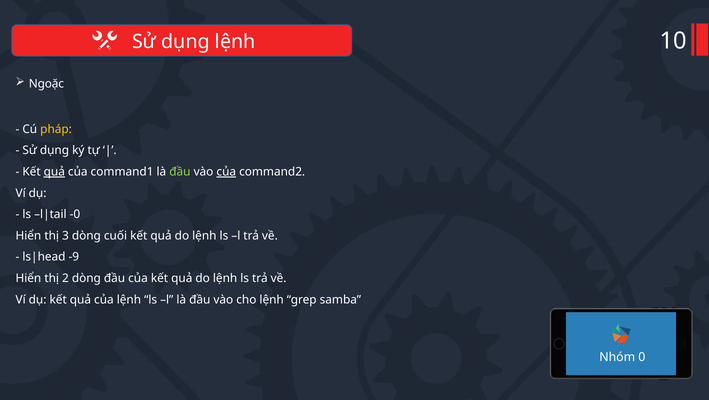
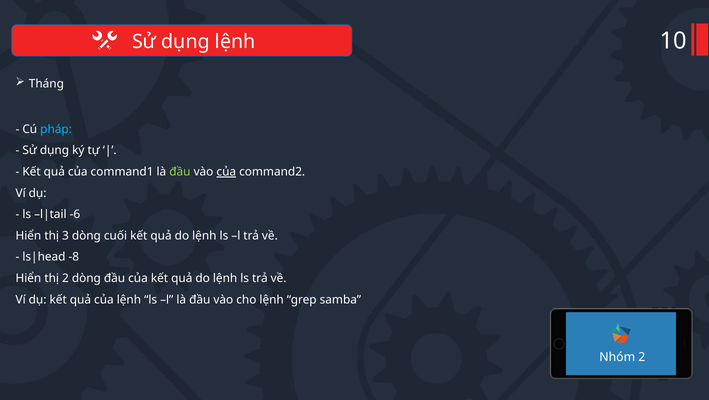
Ngoặc: Ngoặc -> Tháng (46, 83)
pháp colour: yellow -> light blue (56, 129)
quả underline: present -> none (54, 172)
-0: -0 -> -6 (75, 214)
-9: -9 -> -8 (74, 257)
Nhóm 0: 0 -> 2 (642, 357)
